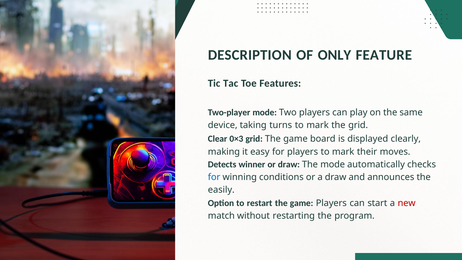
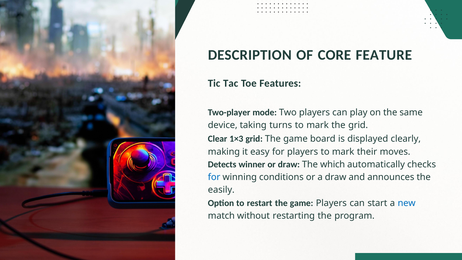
ONLY: ONLY -> CORE (334, 55)
0×3: 0×3 -> 1×3 (236, 139)
The mode: mode -> which (333, 164)
new colour: red -> blue (407, 203)
